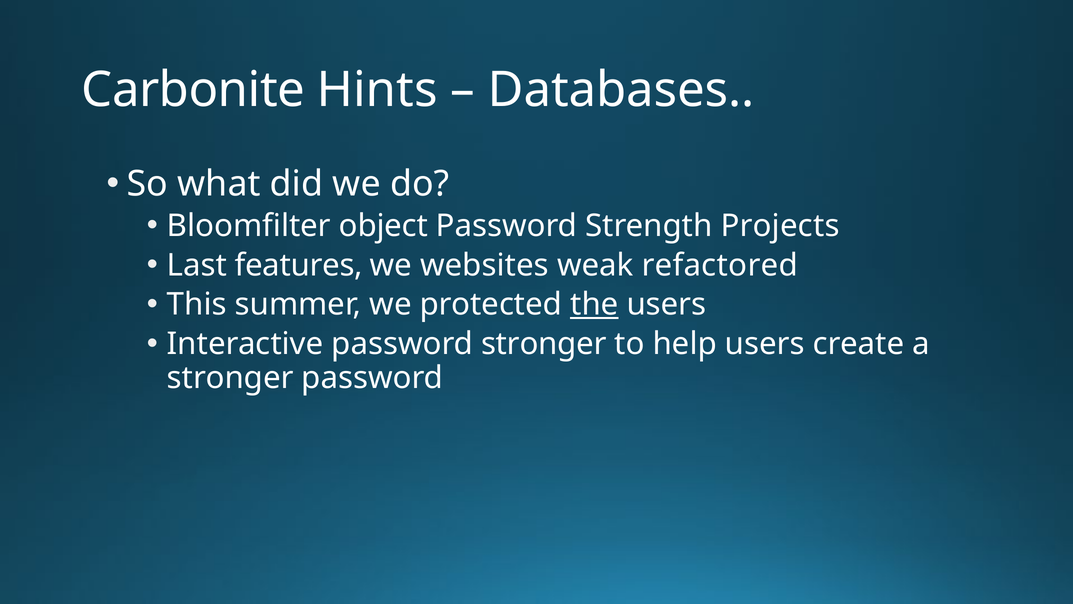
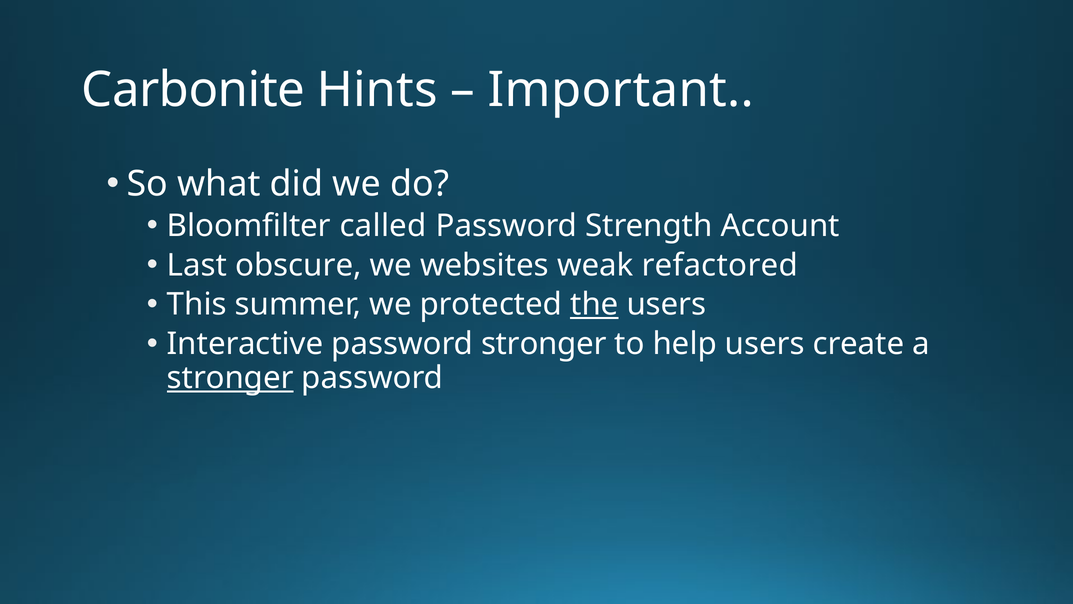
Databases: Databases -> Important (621, 90)
object: object -> called (383, 226)
Projects: Projects -> Account (780, 226)
features: features -> obscure (298, 265)
stronger underline: none -> present (230, 378)
